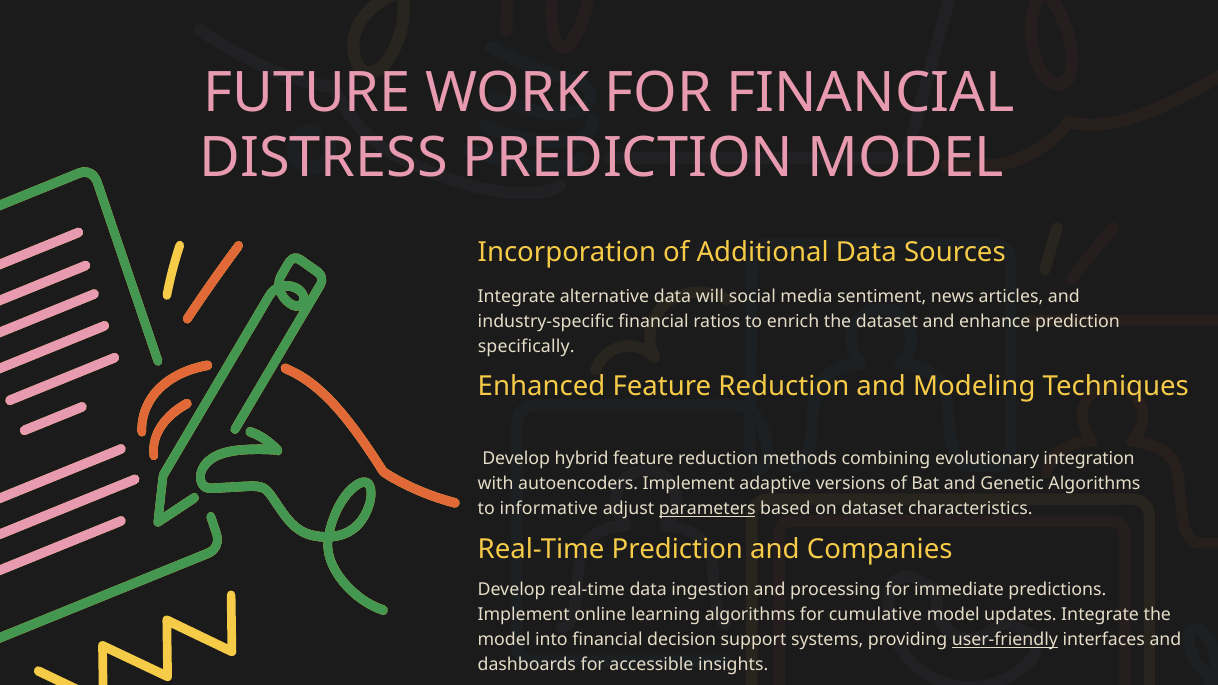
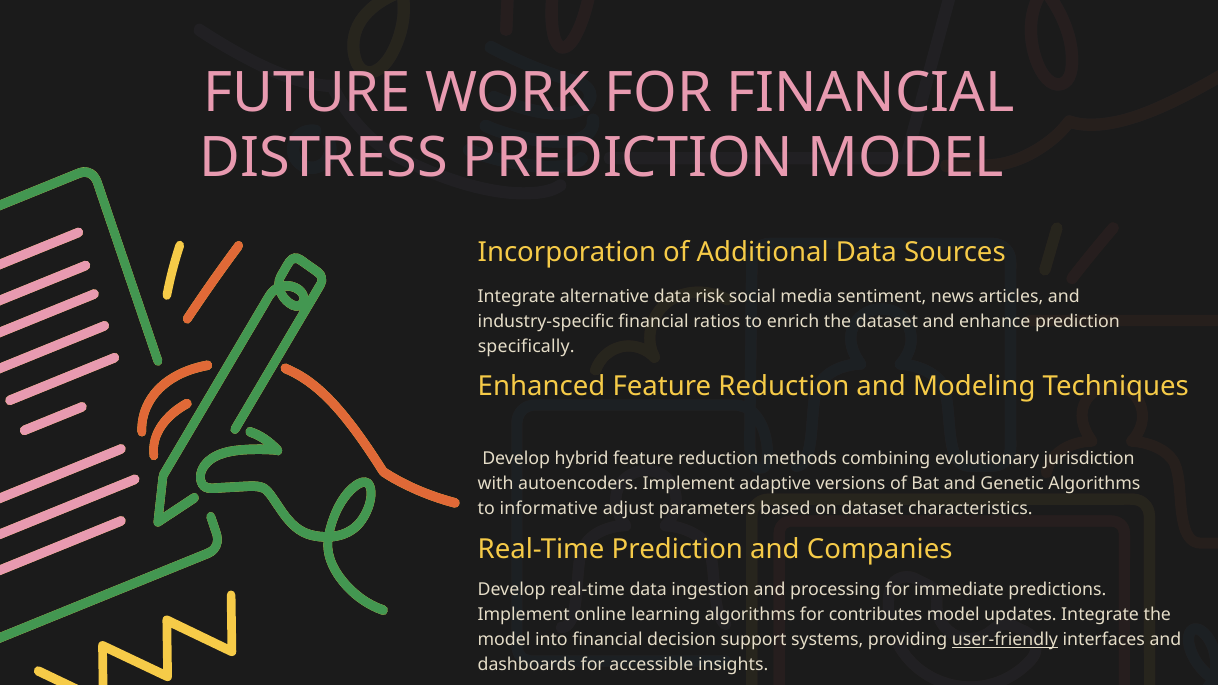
will: will -> risk (710, 297)
integration: integration -> jurisdiction (1089, 459)
parameters underline: present -> none (707, 509)
cumulative: cumulative -> contributes (876, 615)
